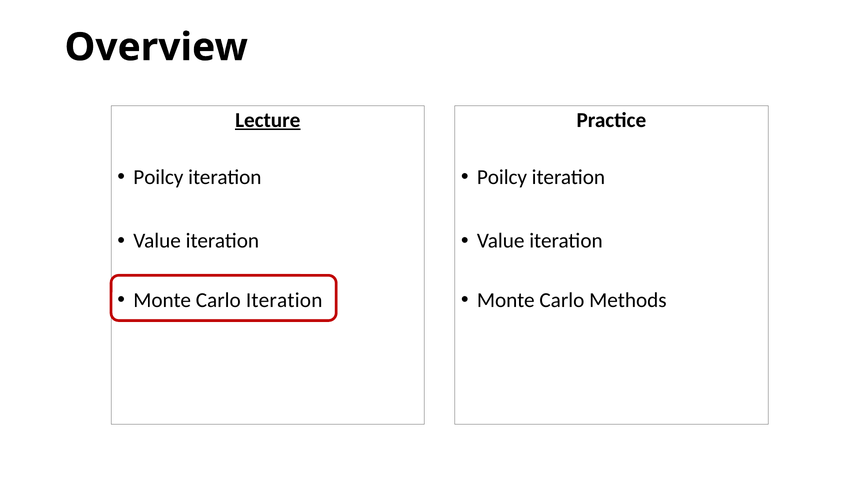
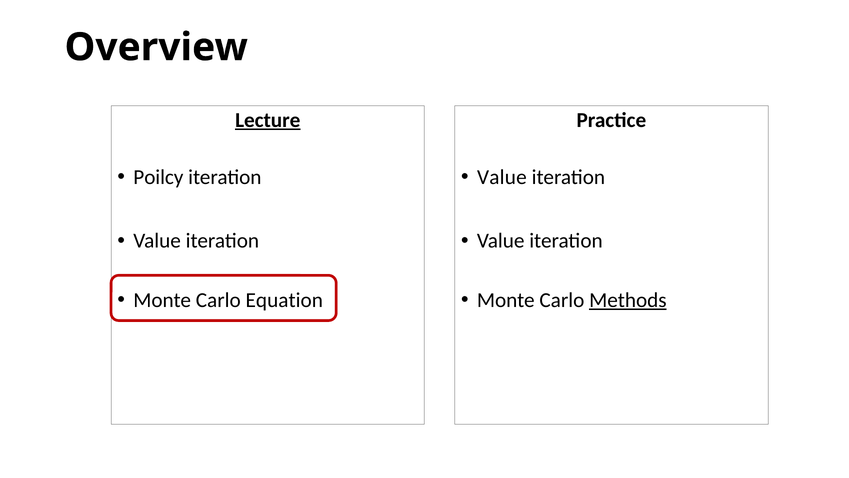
Poilcy: Poilcy -> Value (502, 177)
Carlo Iteration: Iteration -> Equation (284, 300)
Methods underline: none -> present (628, 300)
